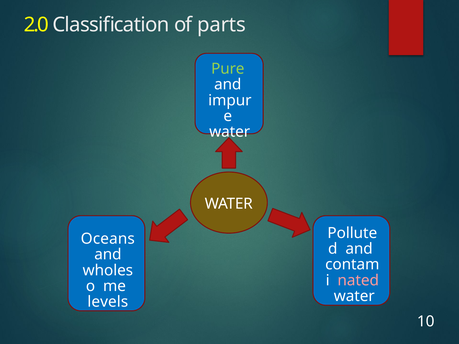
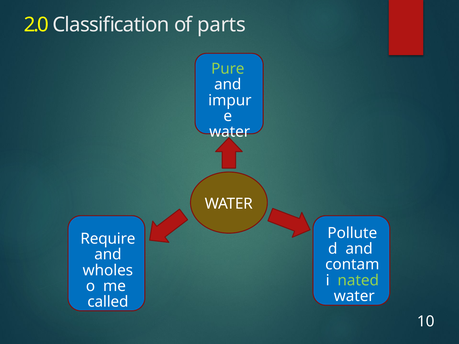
Oceans: Oceans -> Require (108, 239)
nated colour: pink -> light green (358, 281)
levels: levels -> called (108, 302)
